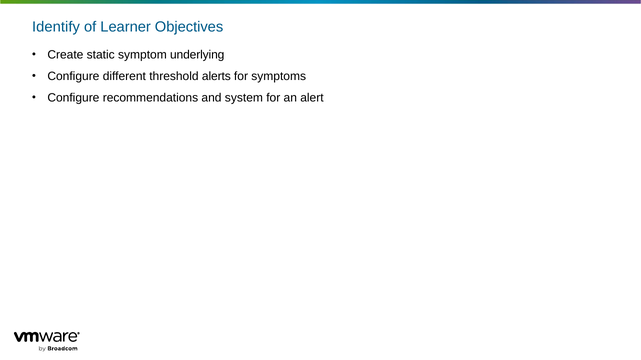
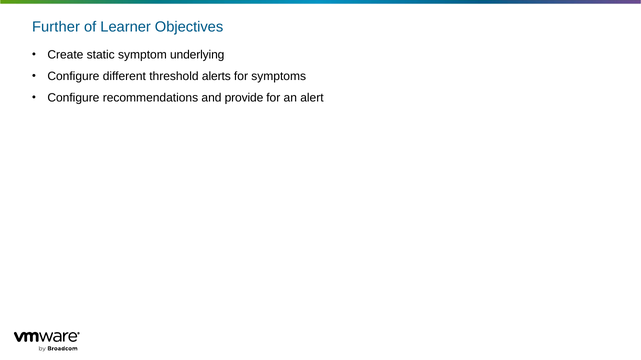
Identify: Identify -> Further (56, 27)
system: system -> provide (244, 98)
